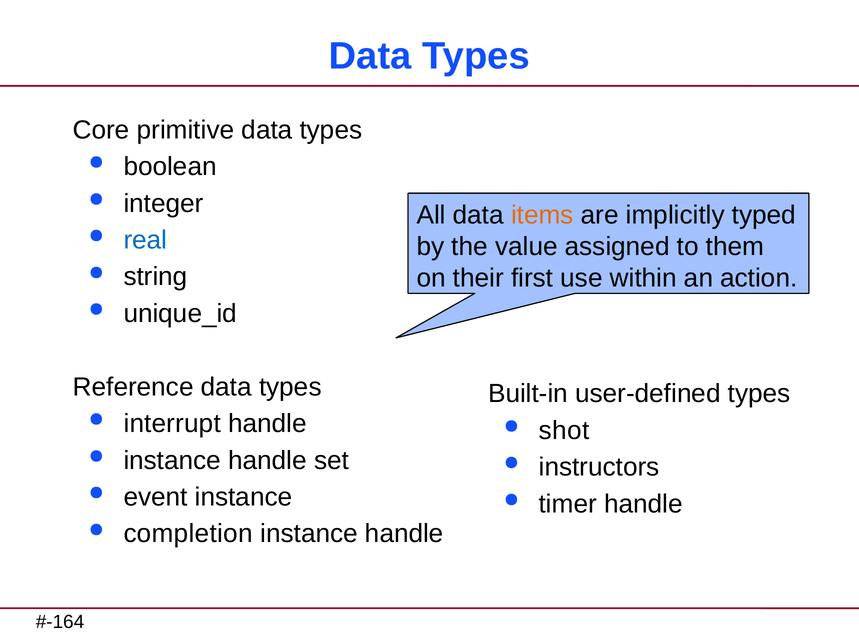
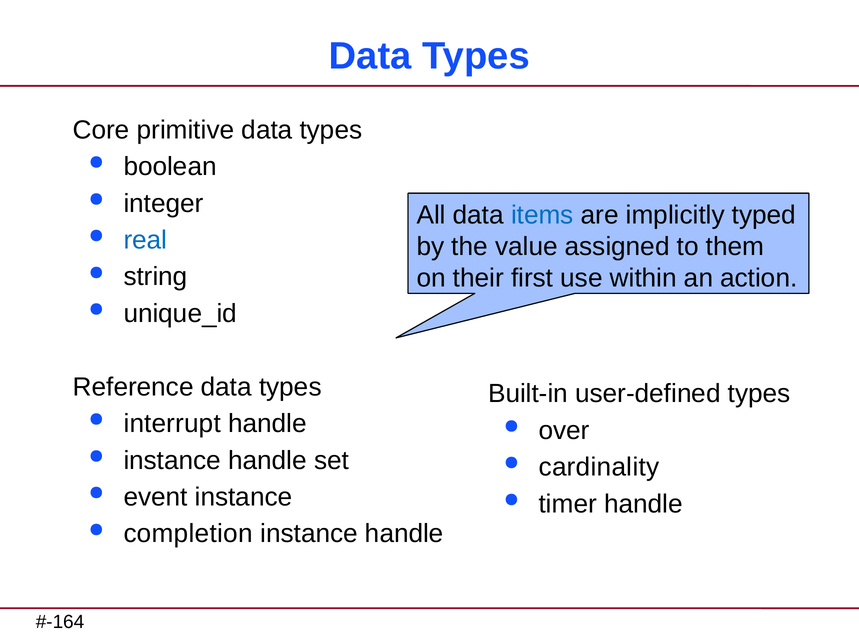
items colour: orange -> blue (542, 215)
shot: shot -> over (564, 431)
instructors: instructors -> cardinality (599, 467)
